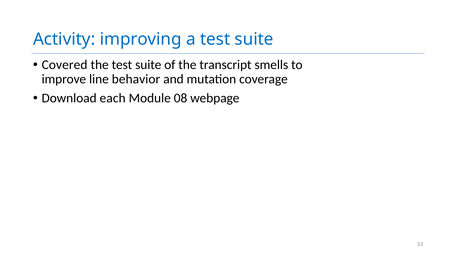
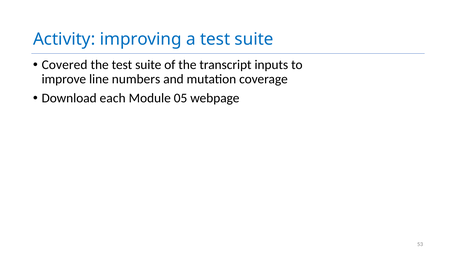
smells: smells -> inputs (271, 65)
behavior: behavior -> numbers (136, 79)
08: 08 -> 05 (181, 98)
